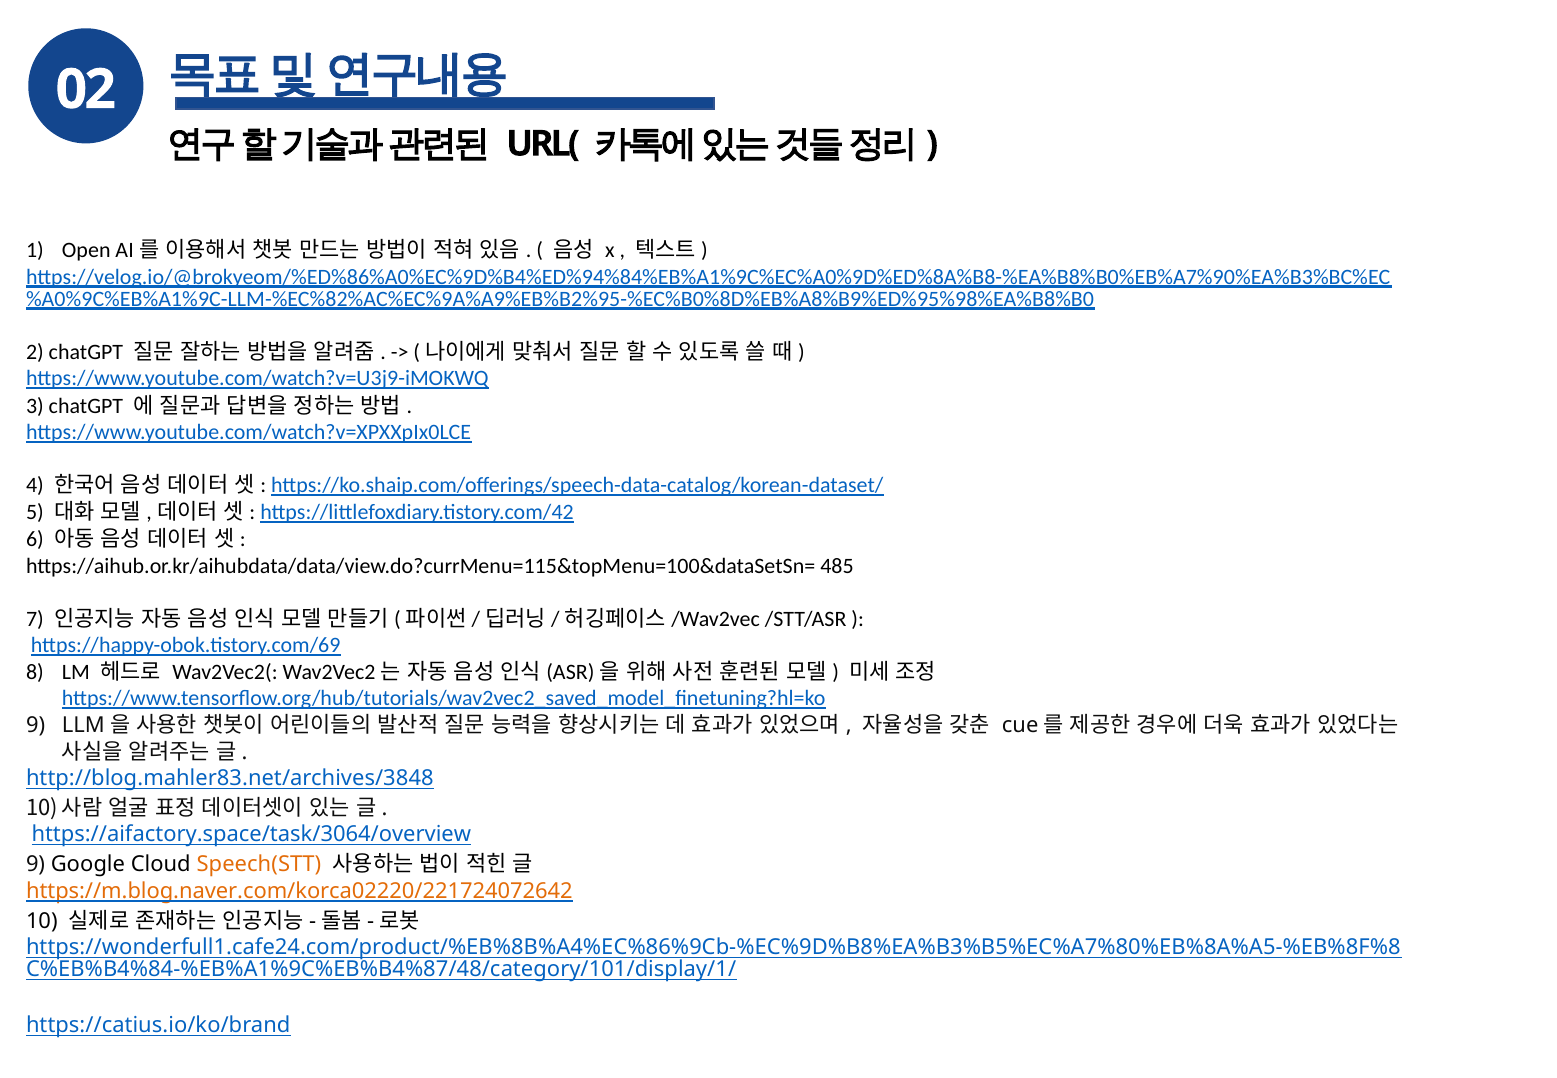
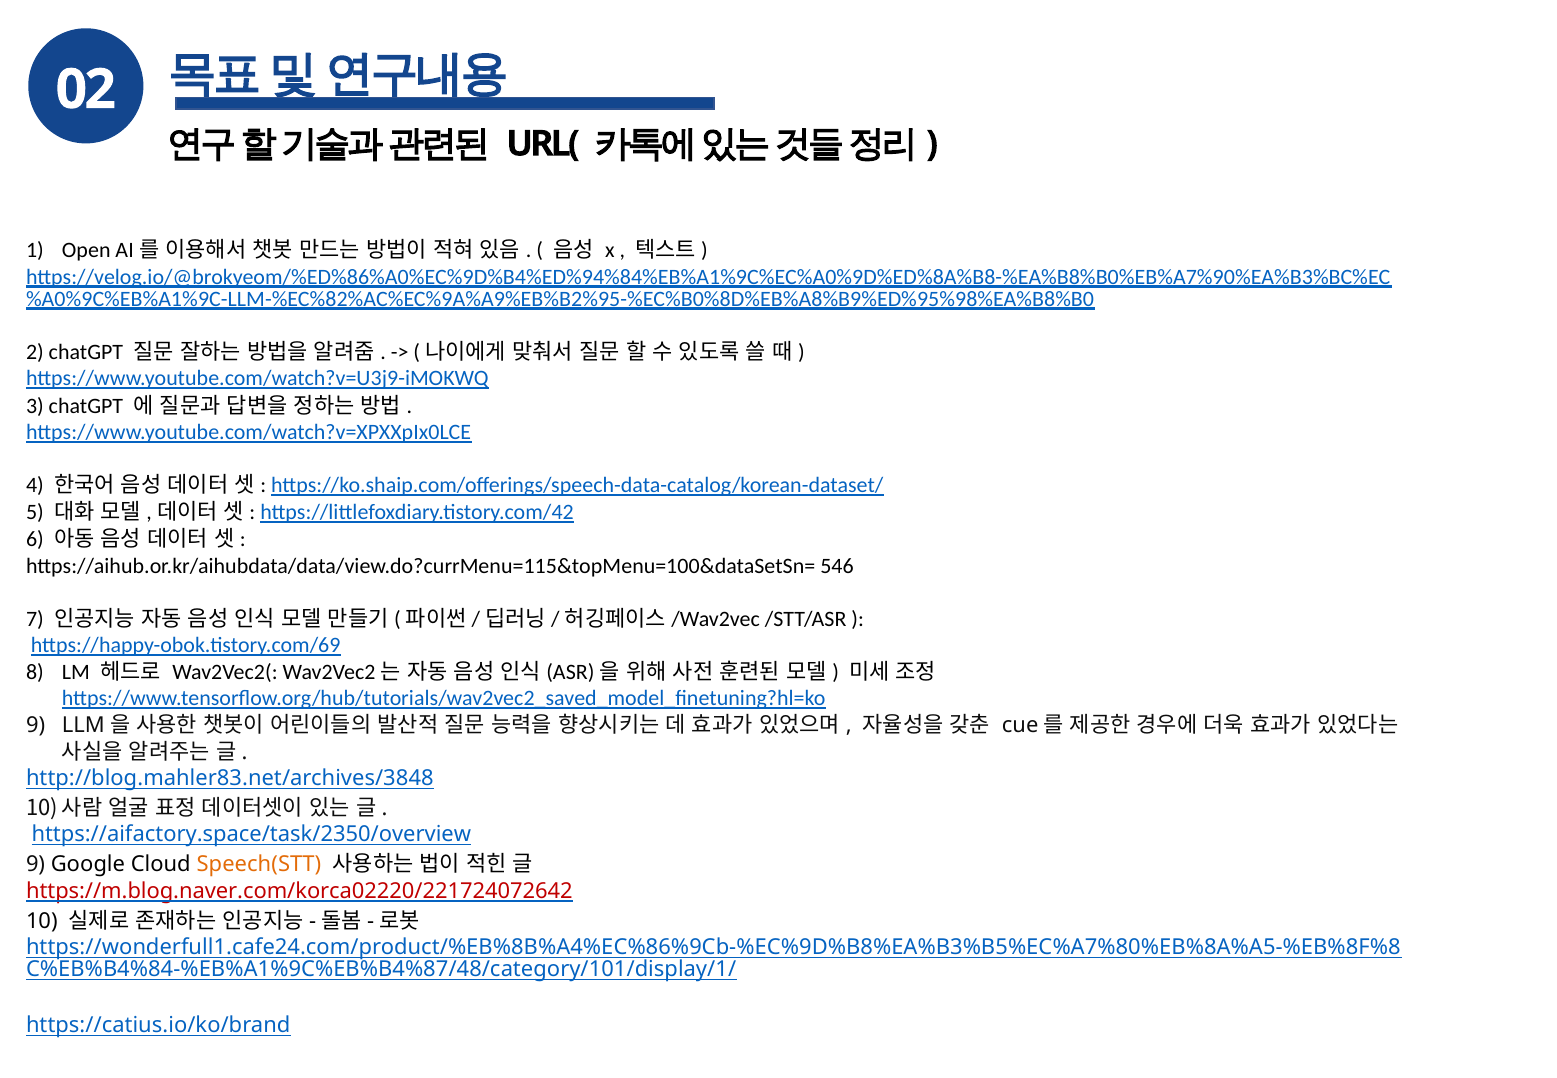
485: 485 -> 546 (837, 566)
https://aifactory.space/task/3064/overview: https://aifactory.space/task/3064/overview -> https://aifactory.space/task/2350/overview (251, 835)
https://m.blog.naver.com/korca02220/221724072642 colour: orange -> red (299, 891)
